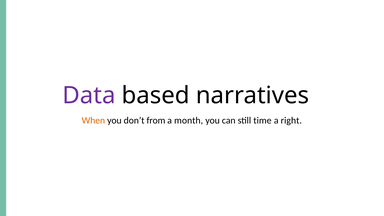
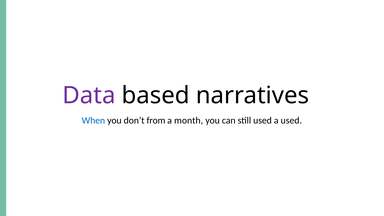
When colour: orange -> blue (93, 120)
still time: time -> used (263, 120)
a right: right -> used (291, 120)
